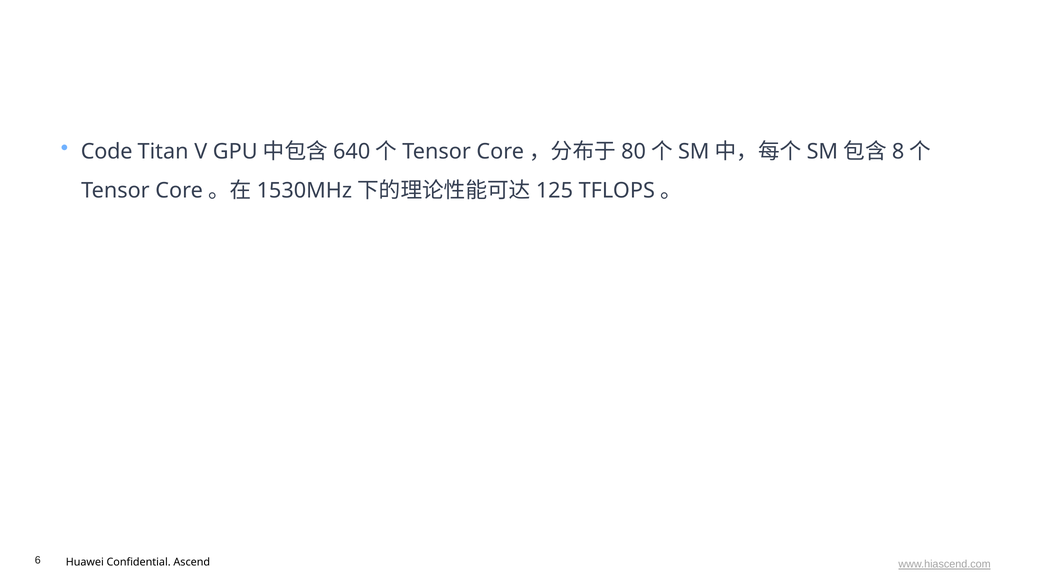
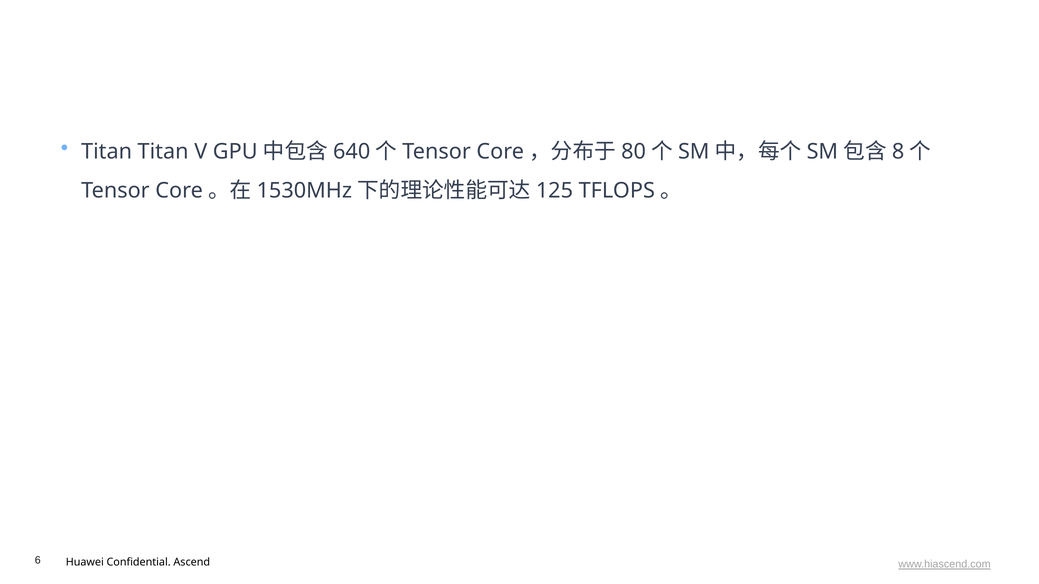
Code: Code -> Titan (107, 152)
